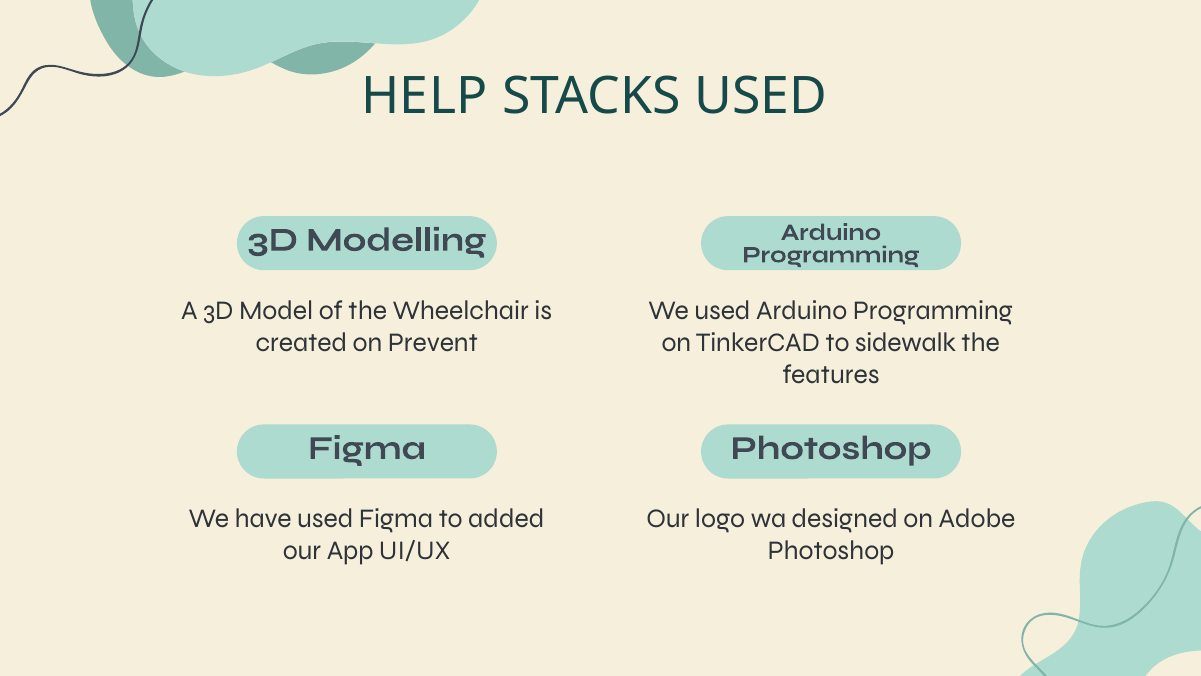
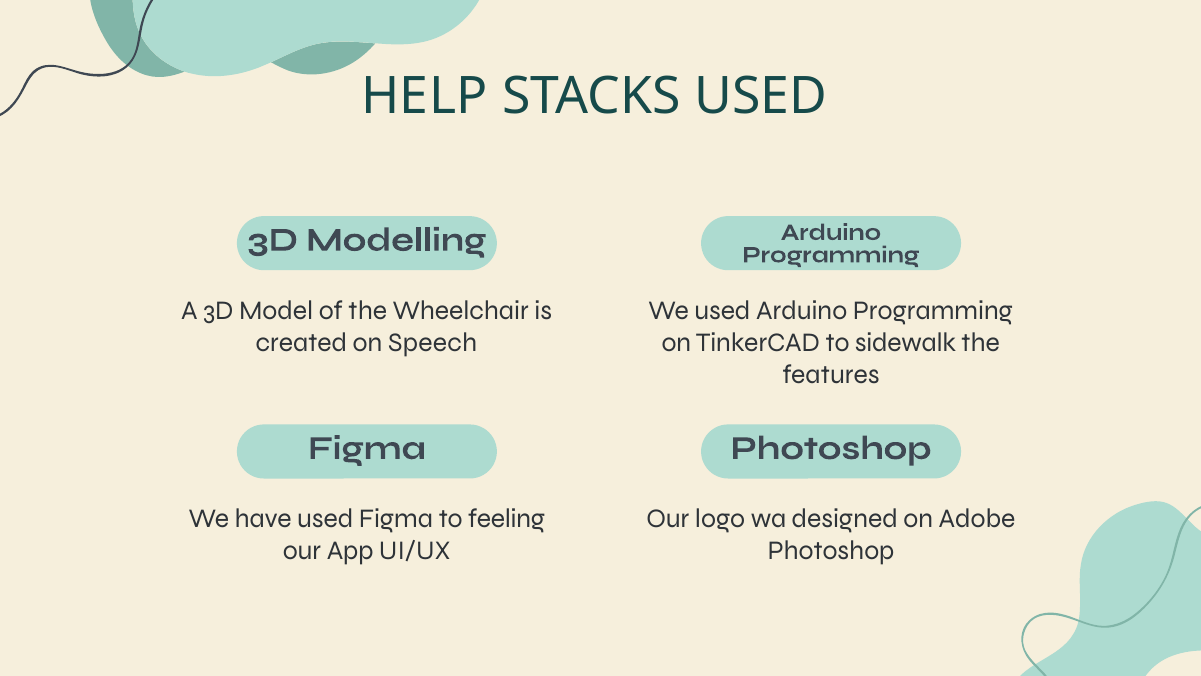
Prevent: Prevent -> Speech (433, 342)
added: added -> feeling (507, 518)
